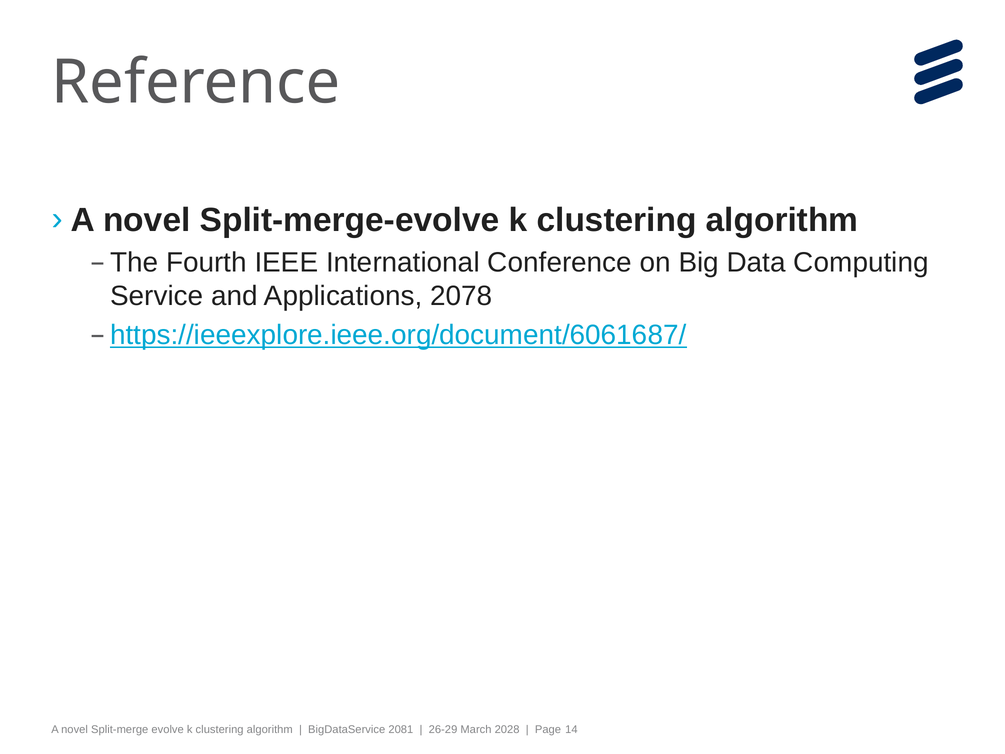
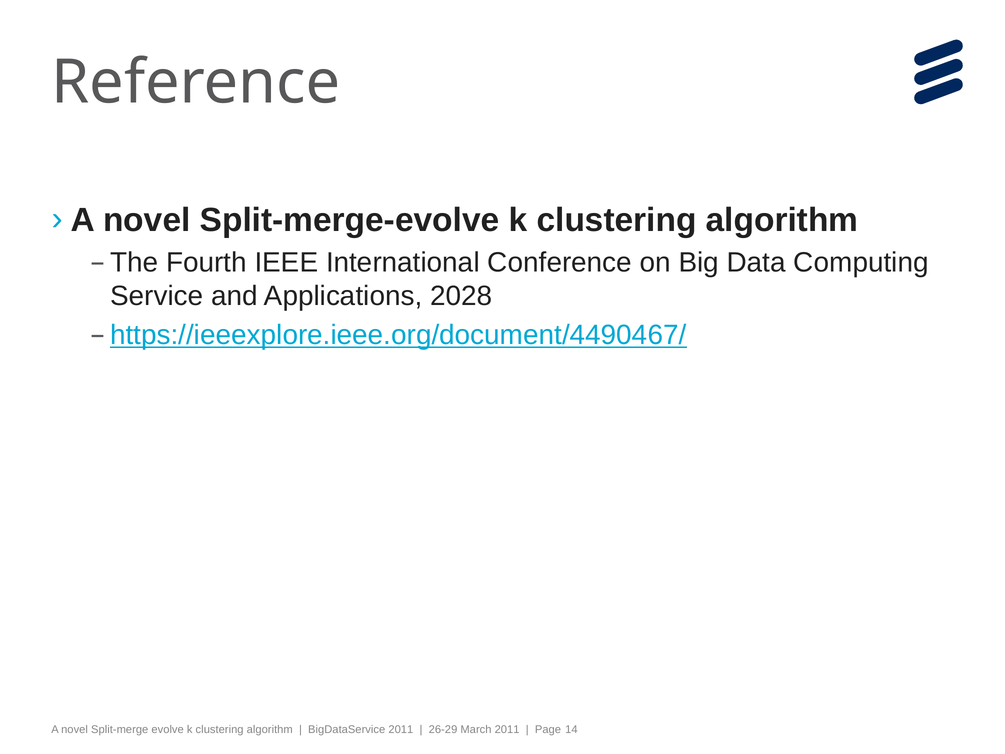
2078: 2078 -> 2028 (461, 296)
https://ieeexplore.ieee.org/document/6061687/: https://ieeexplore.ieee.org/document/6061687/ -> https://ieeexplore.ieee.org/document/4490467/ (398, 335)
2081: 2081 -> 2011 (401, 729)
2028: 2028 -> 2011 (507, 729)
